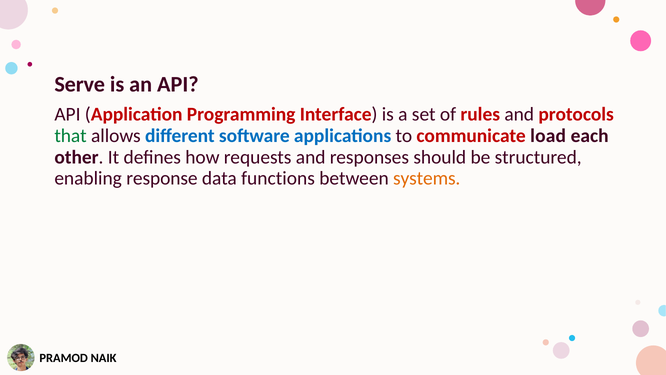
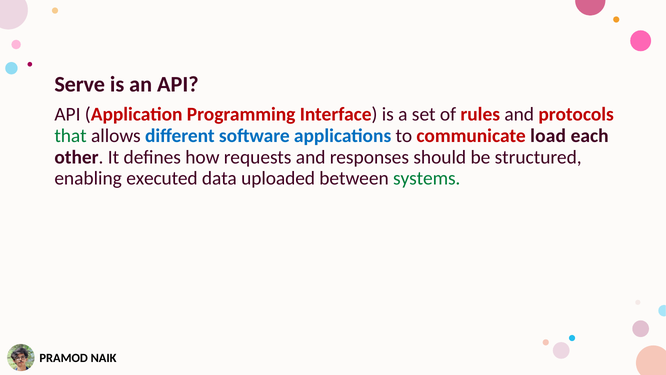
response: response -> executed (162, 178)
functions: functions -> uploaded (278, 178)
systems colour: orange -> green (427, 178)
